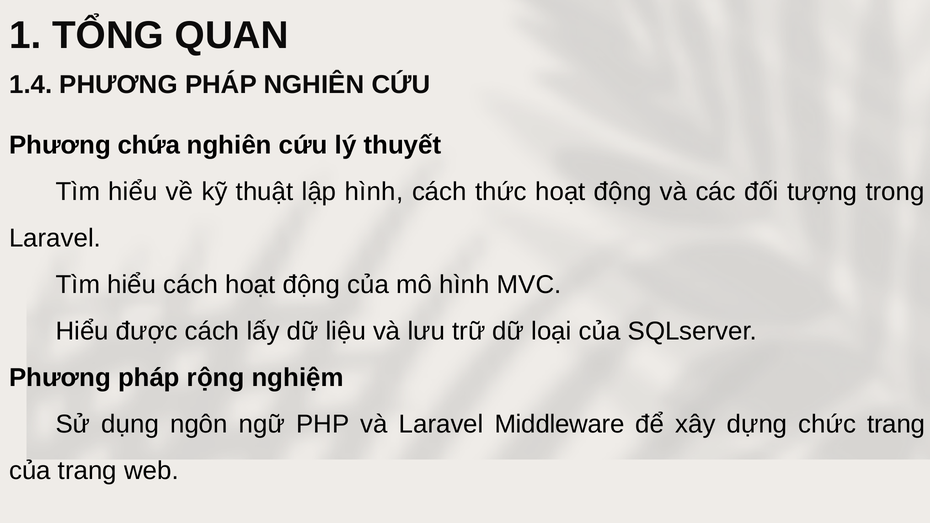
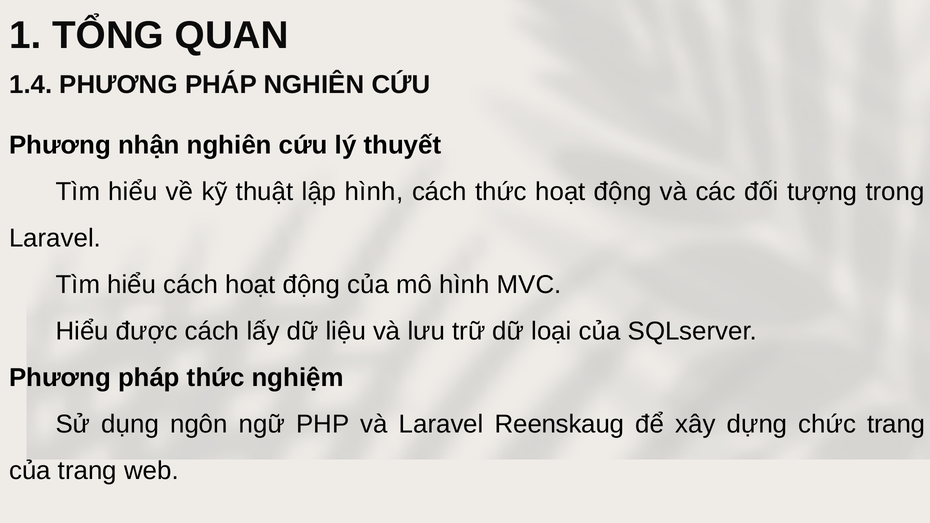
chứa: chứa -> nhận (149, 145)
pháp rộng: rộng -> thức (216, 378)
Middleware: Middleware -> Reenskaug (560, 424)
